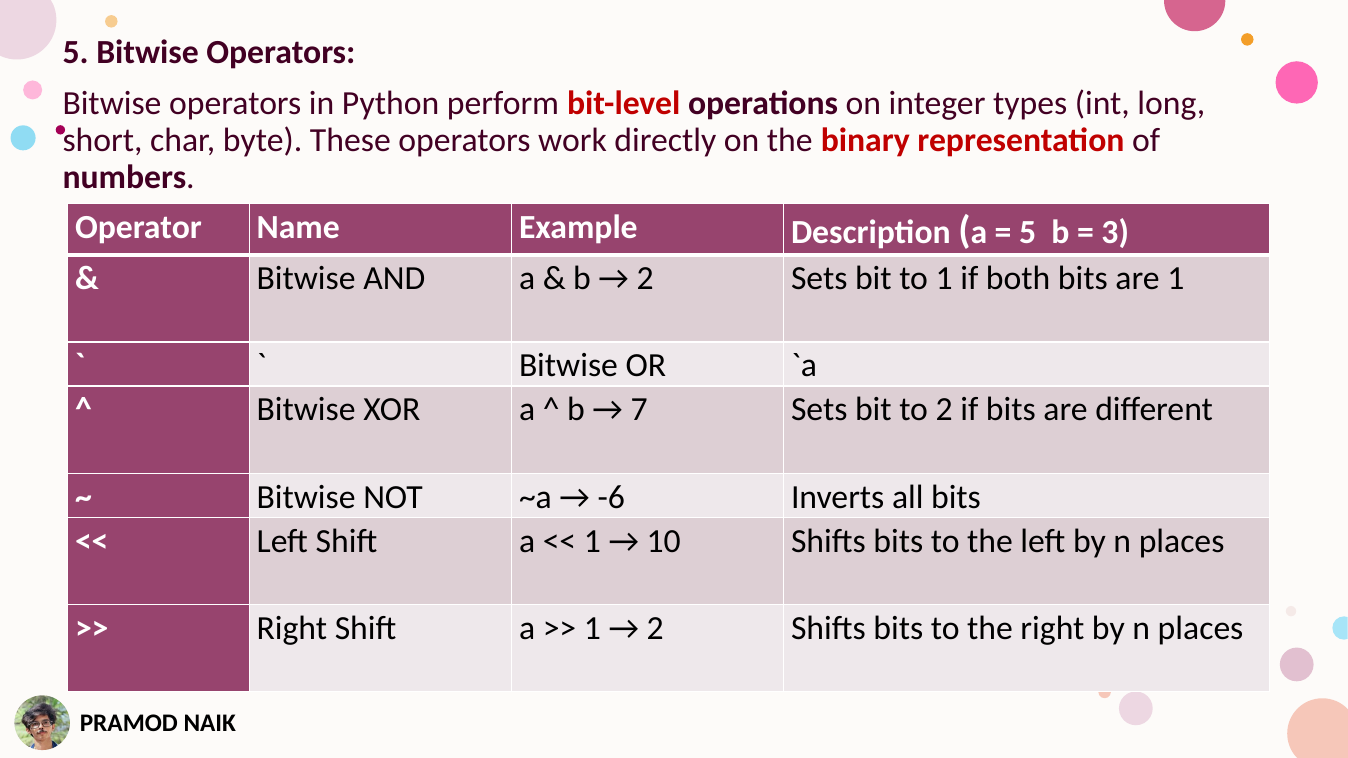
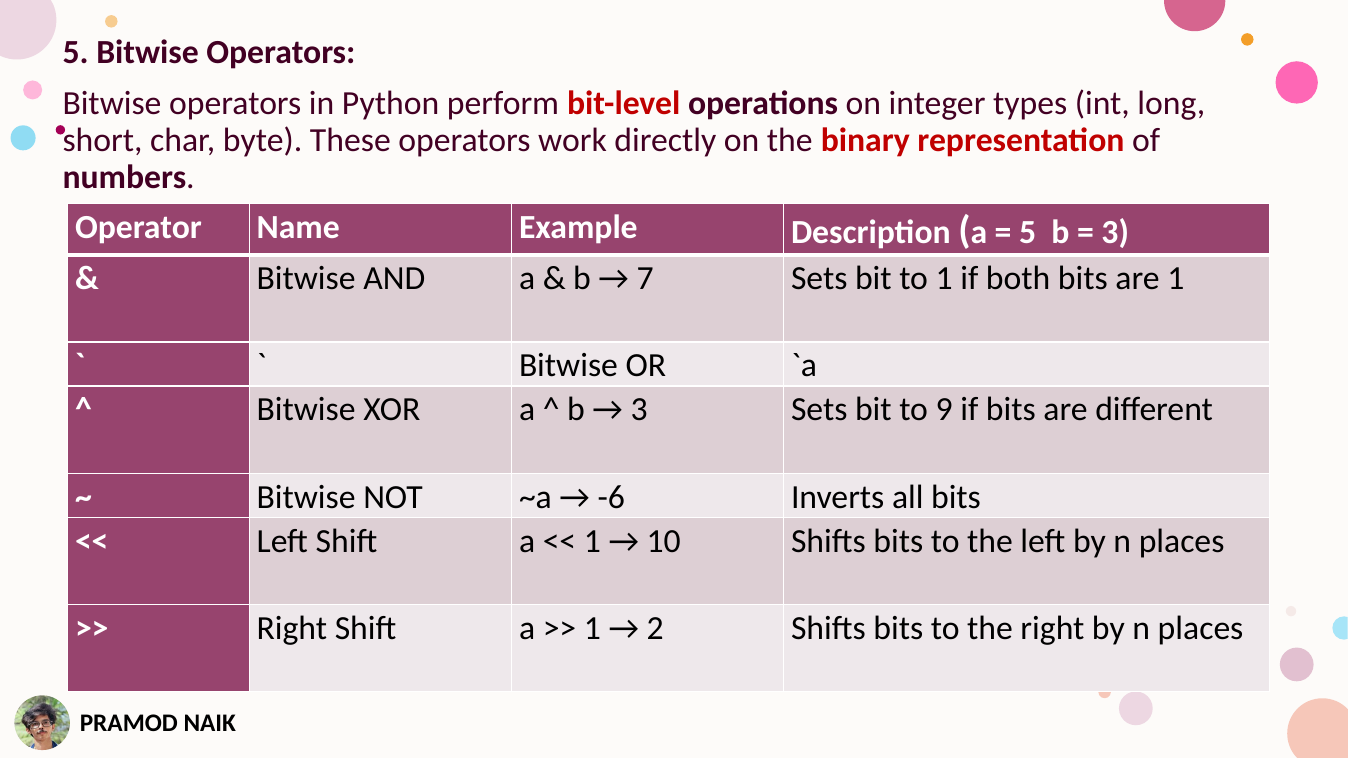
2: 2 -> 7 (645, 278)
7: 7 -> 3 (639, 410)
to 2: 2 -> 9 (944, 410)
